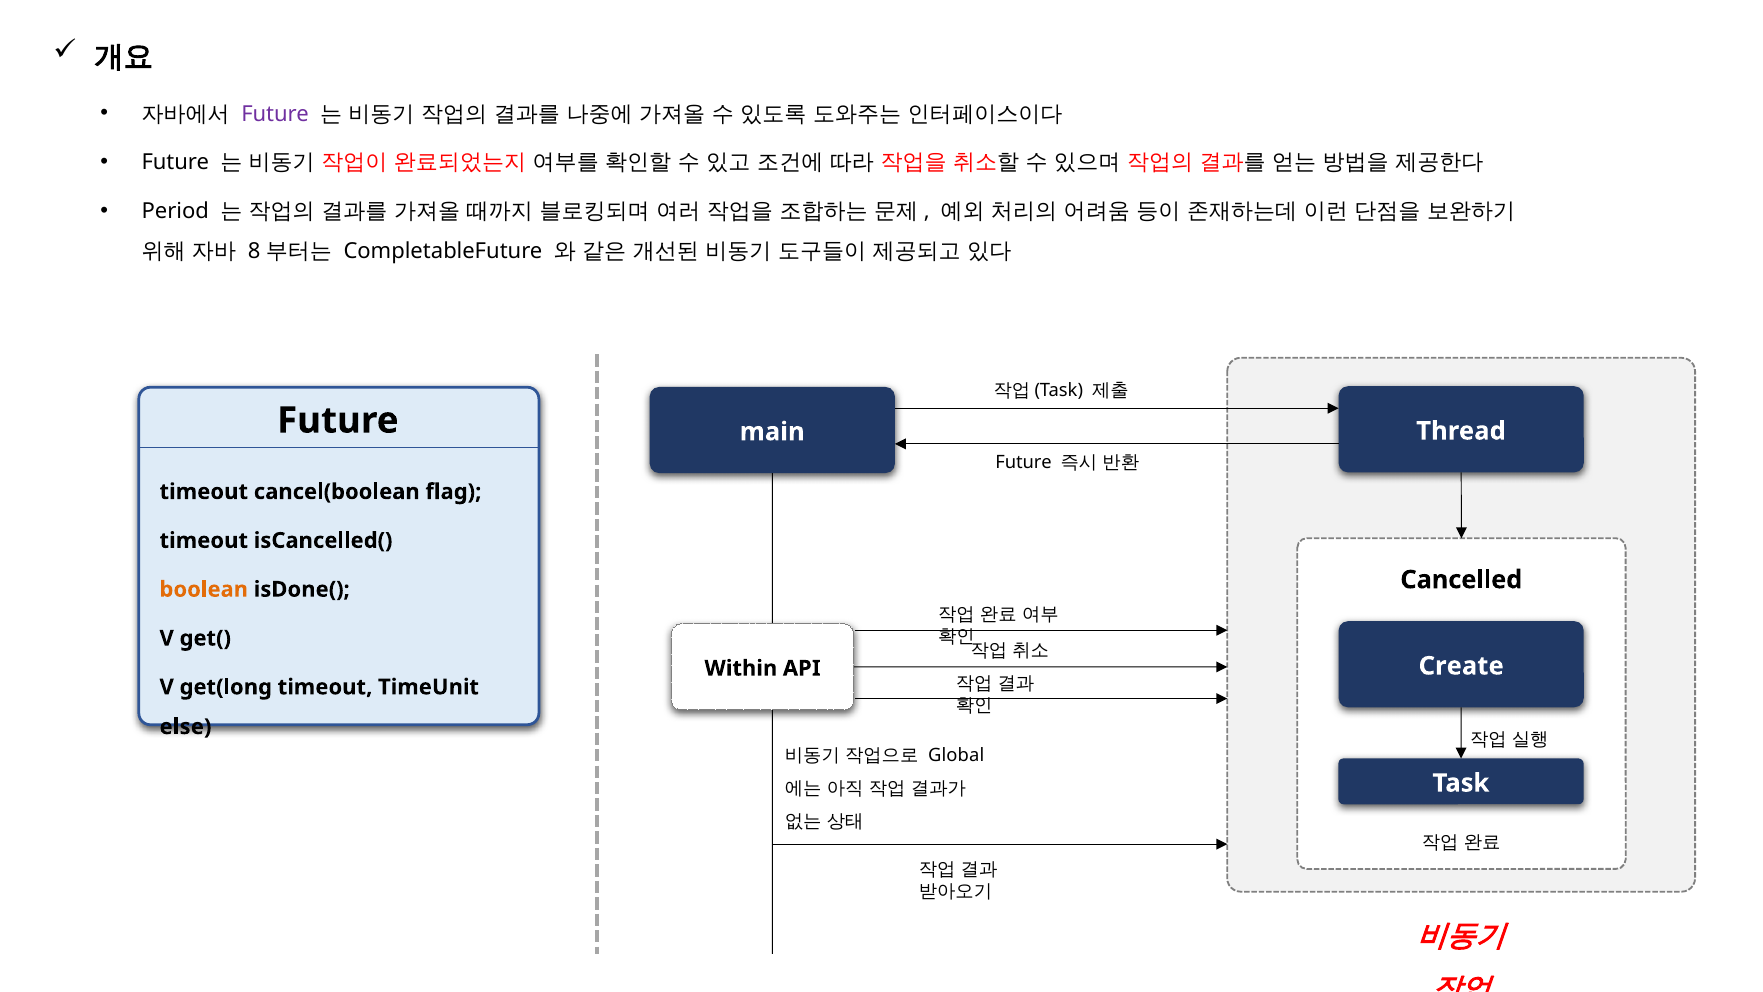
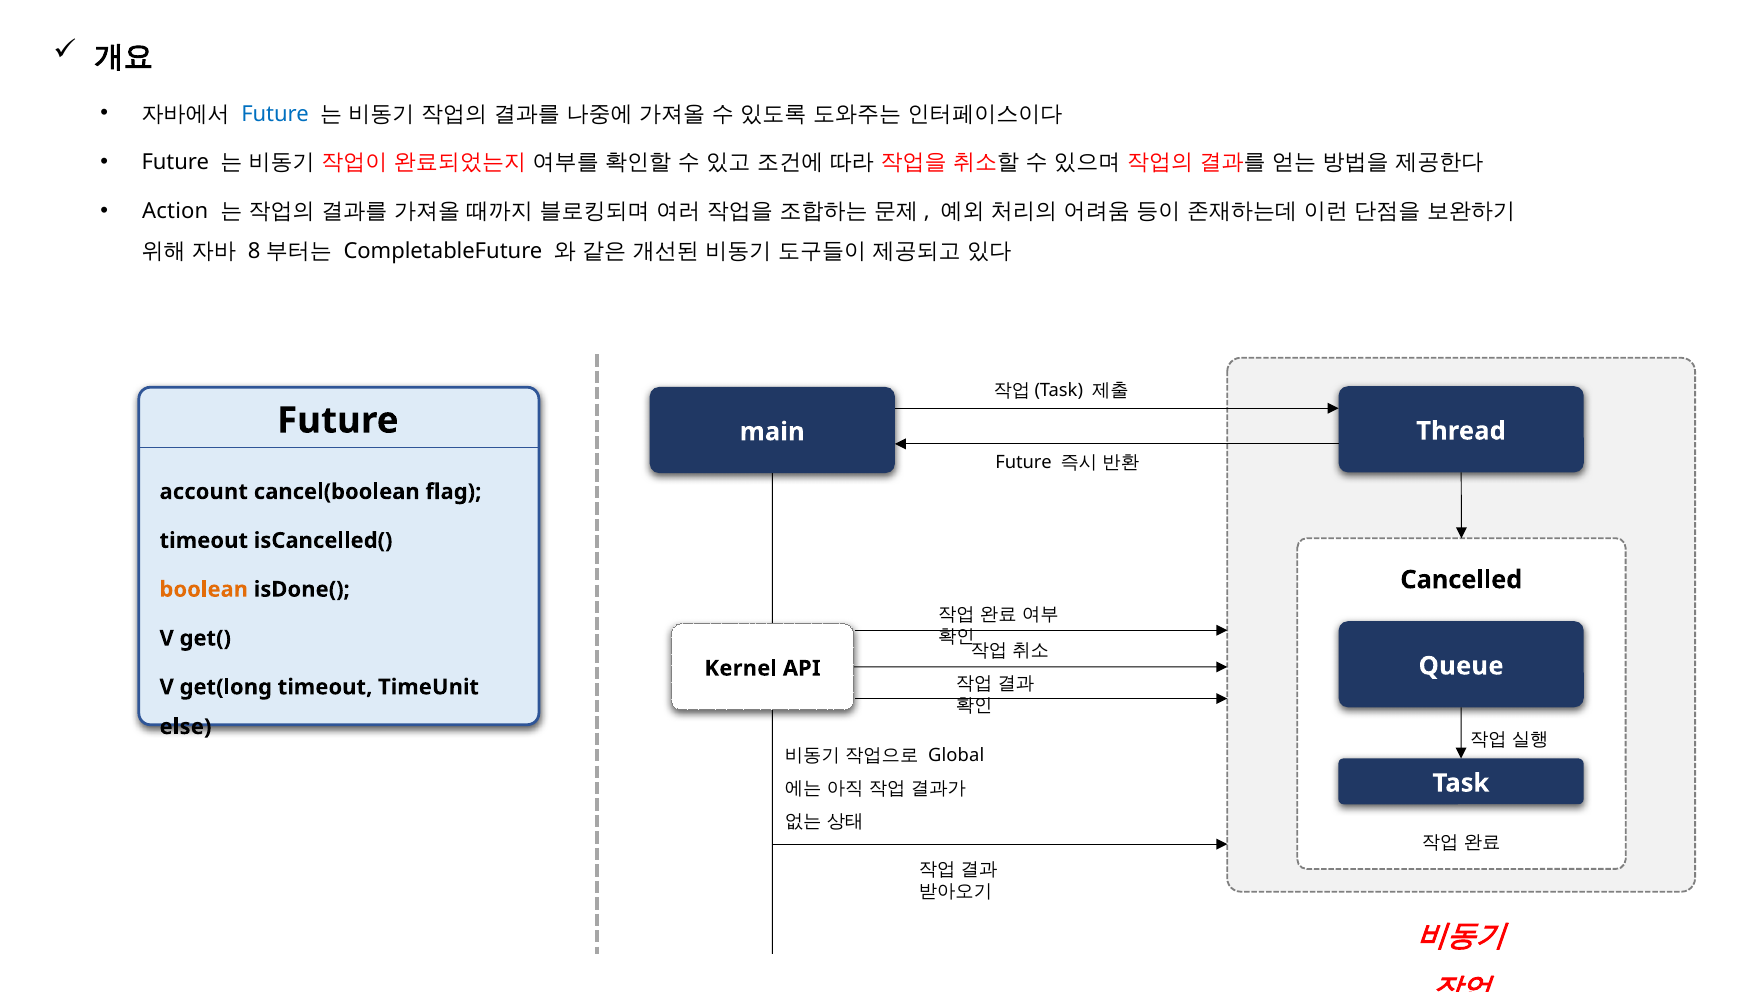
Future colour: purple -> blue (275, 114)
Period: Period -> Action (175, 211)
timeout: timeout -> account (204, 492)
Create: Create -> Queue (1461, 666)
Within: Within -> Kernel (741, 668)
